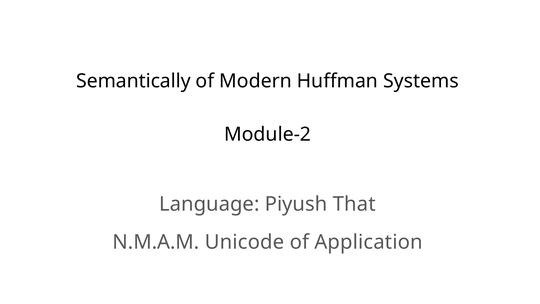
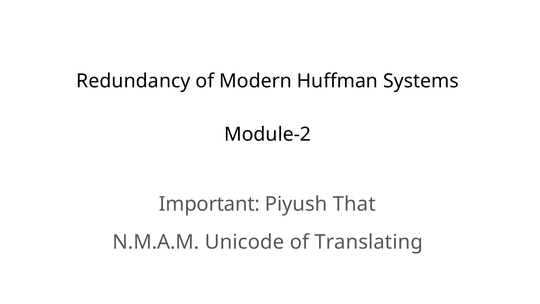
Semantically: Semantically -> Redundancy (133, 81)
Language: Language -> Important (209, 204)
Application: Application -> Translating (369, 242)
